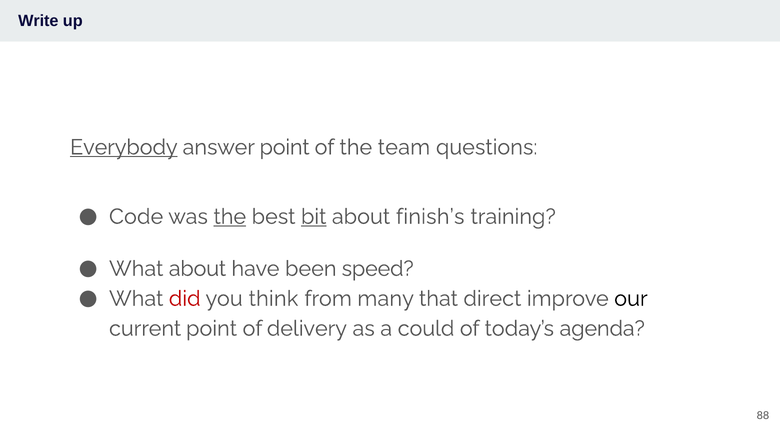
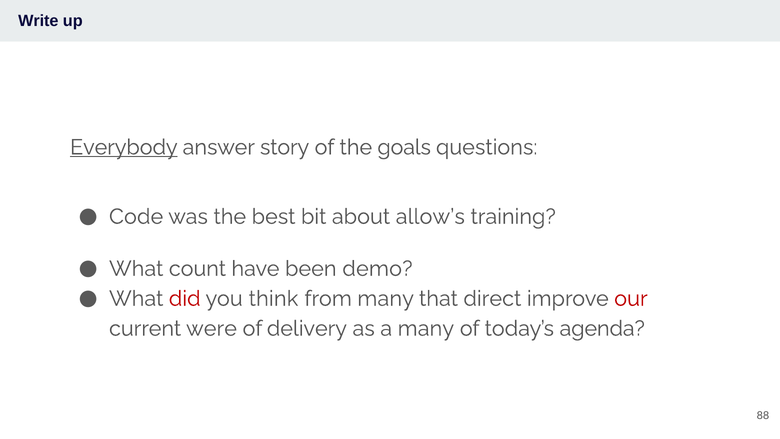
answer point: point -> story (285, 147)
team: team -> goals (404, 147)
the underline: present -> none (230, 217)
bit underline: present -> none (314, 217)
finish’s: finish’s -> allow’s (430, 217)
What about: about -> count (197, 269)
speed: speed -> demo (377, 269)
our colour: black -> red (631, 298)
current point: point -> were (212, 328)
a could: could -> many (426, 328)
